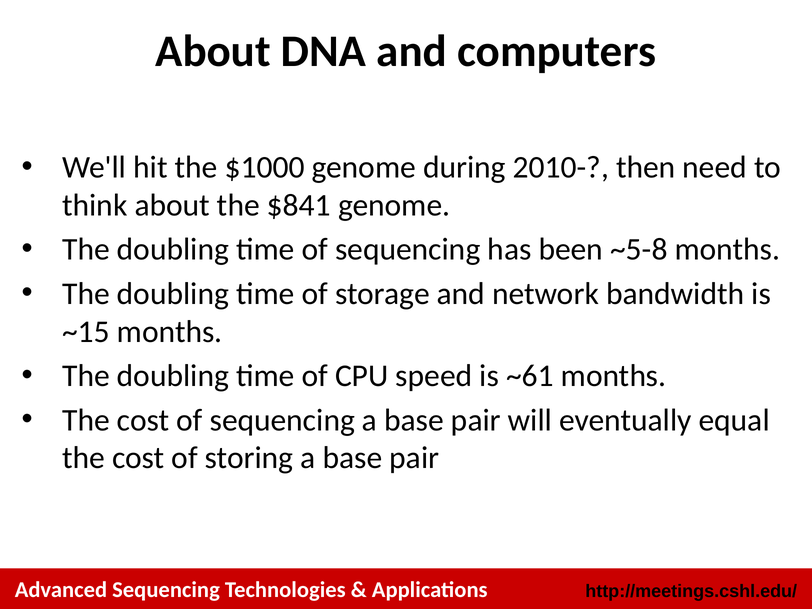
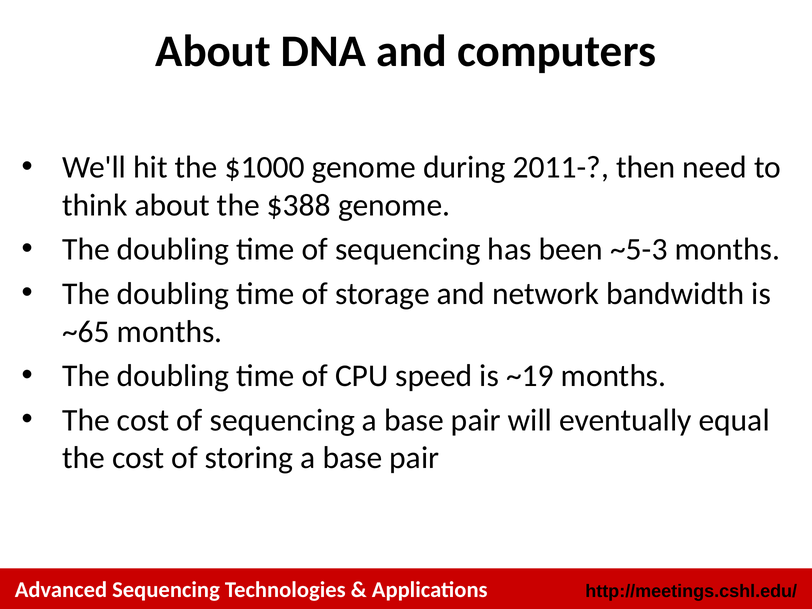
2010-: 2010- -> 2011- (561, 167)
$841: $841 -> $388 (299, 205)
~5-8: ~5-8 -> ~5-3 (639, 249)
~15: ~15 -> ~65 (86, 332)
~61: ~61 -> ~19 (530, 376)
